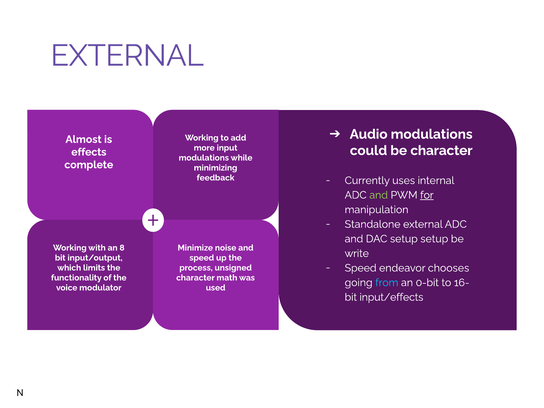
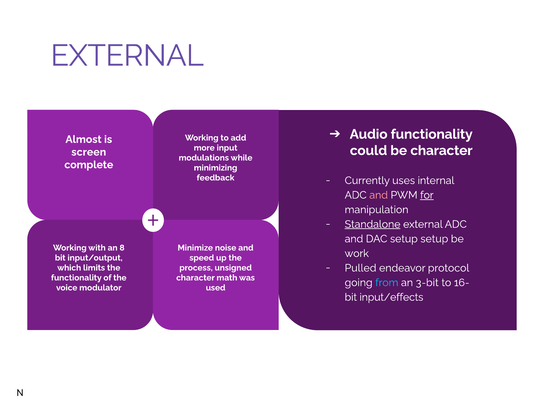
Audio modulations: modulations -> functionality (432, 134)
effects: effects -> screen (89, 152)
and colour: light green -> pink (379, 195)
Standalone underline: none -> present (373, 224)
write: write -> work (357, 253)
Speed: Speed -> Pulled (361, 268)
chooses: chooses -> protocol (449, 268)
0-bit: 0-bit -> 3-bit (427, 283)
